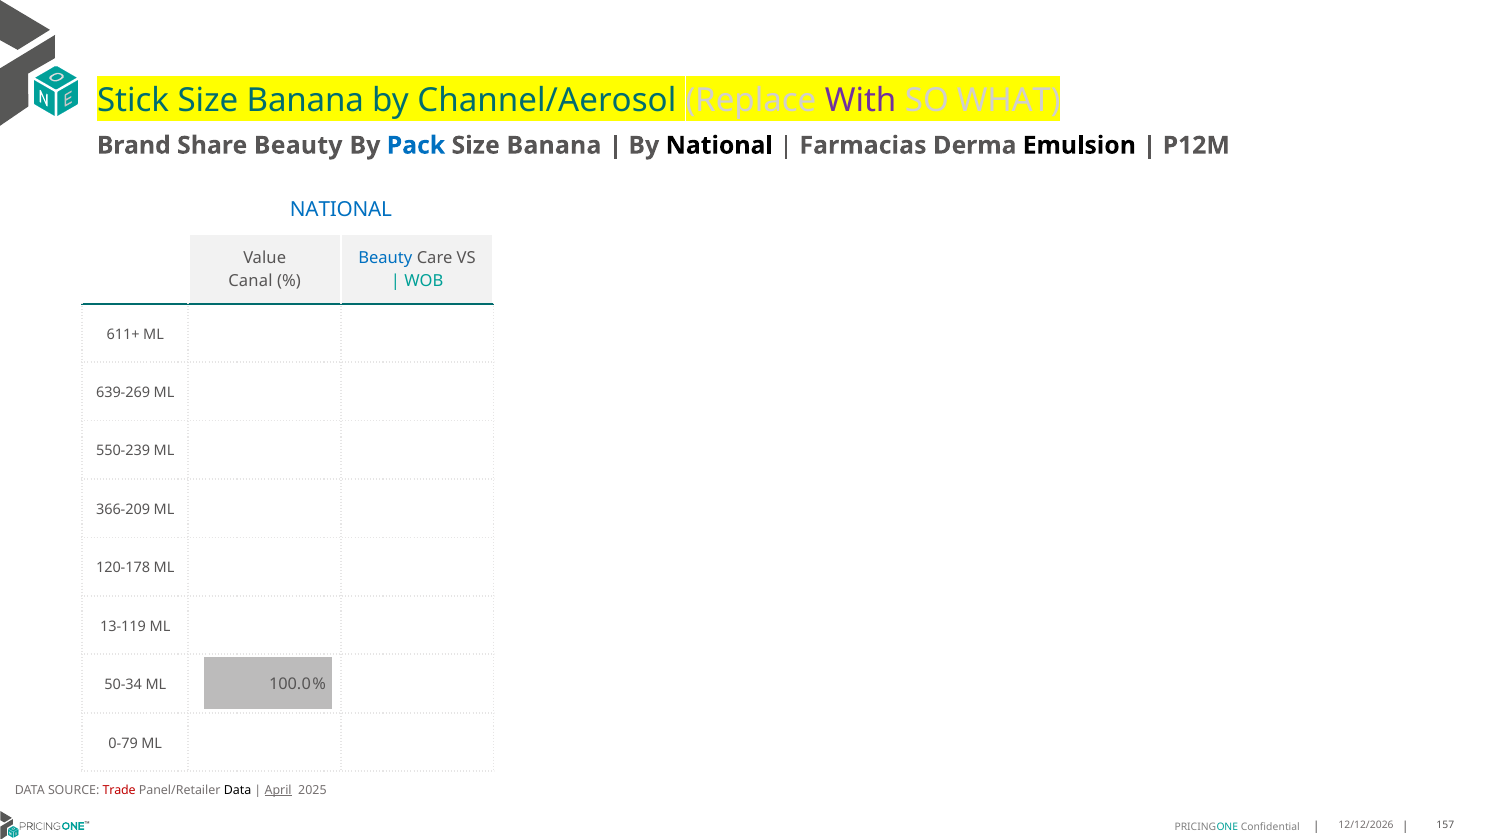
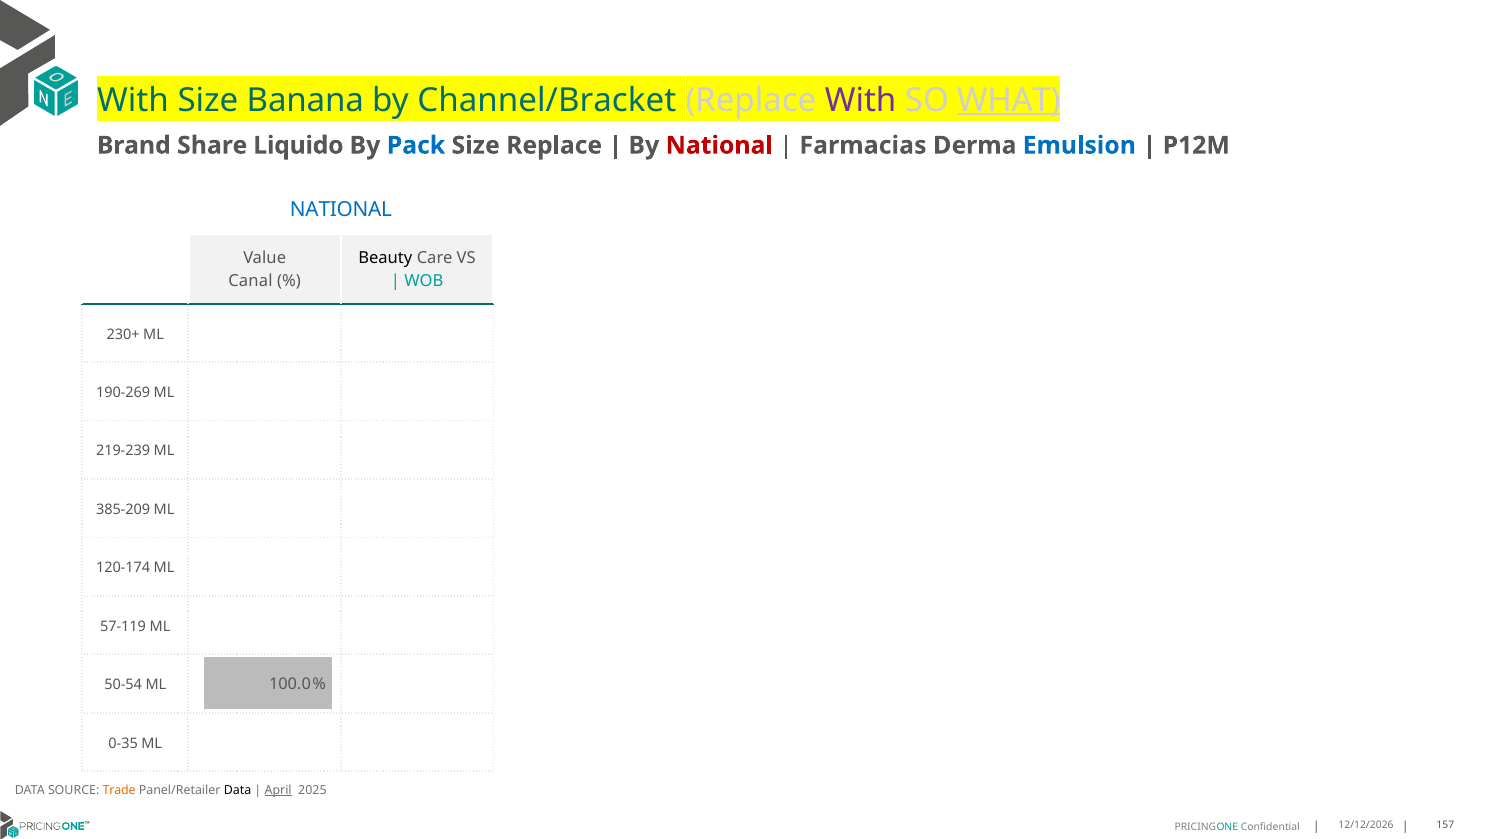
Stick: Stick -> With (133, 100)
Channel/Aerosol: Channel/Aerosol -> Channel/Bracket (547, 100)
WHAT underline: none -> present (1009, 100)
Share Beauty: Beauty -> Liquido (298, 145)
Banana: Banana -> Replace (554, 145)
National colour: black -> red (719, 145)
Emulsion colour: black -> blue (1079, 145)
Beauty colour: blue -> black (385, 258)
611+: 611+ -> 230+ (123, 334)
639-269: 639-269 -> 190-269 (123, 393)
550-239: 550-239 -> 219-239 (123, 451)
366-209: 366-209 -> 385-209 (123, 509)
120-178: 120-178 -> 120-174 (123, 568)
13-119: 13-119 -> 57-119 (123, 626)
50-34: 50-34 -> 50-54 (123, 685)
0-79: 0-79 -> 0-35 (123, 743)
Trade colour: red -> orange (119, 790)
